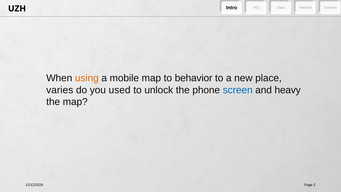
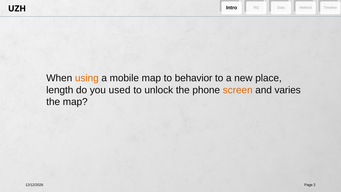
varies: varies -> length (60, 90)
screen colour: blue -> orange (238, 90)
heavy: heavy -> varies (288, 90)
